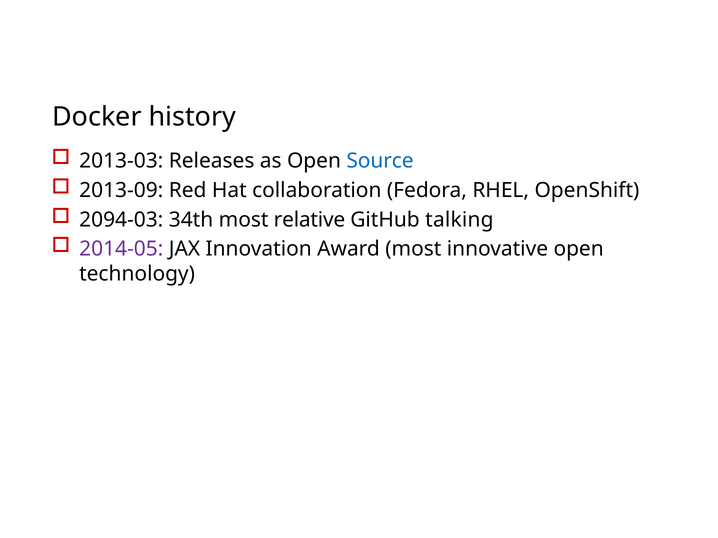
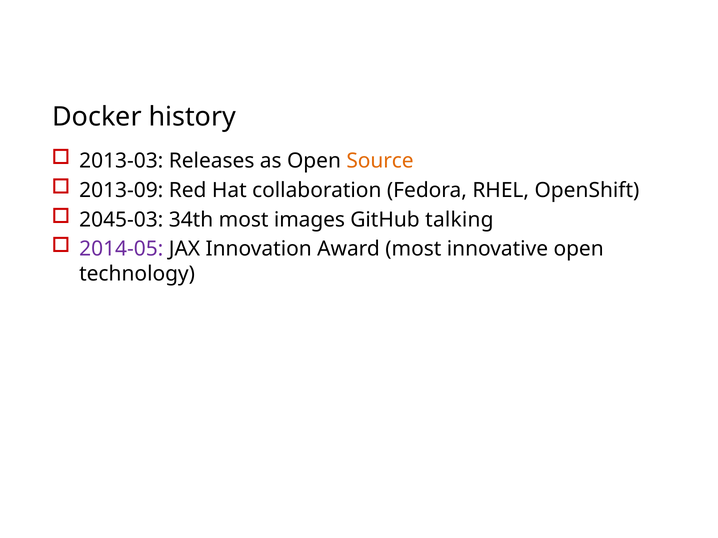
Source colour: blue -> orange (380, 161)
2094-03: 2094-03 -> 2045-03 (121, 220)
relative: relative -> images (309, 220)
